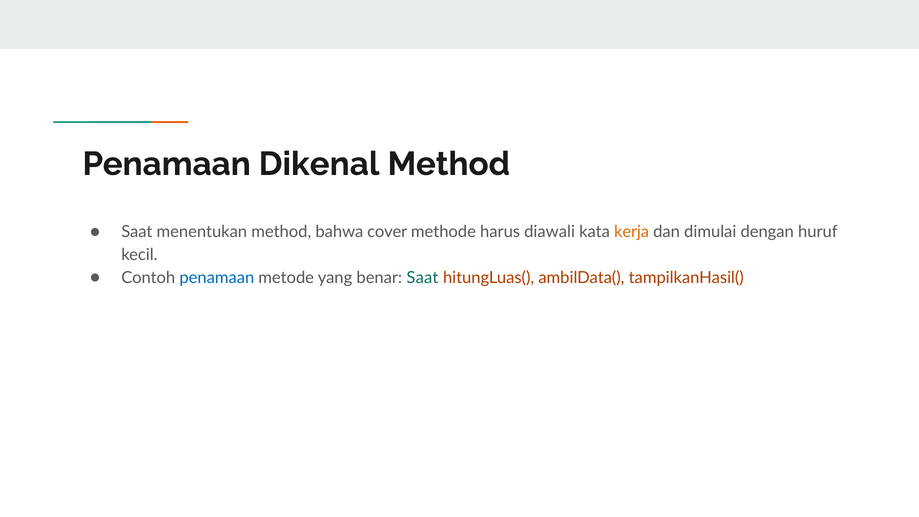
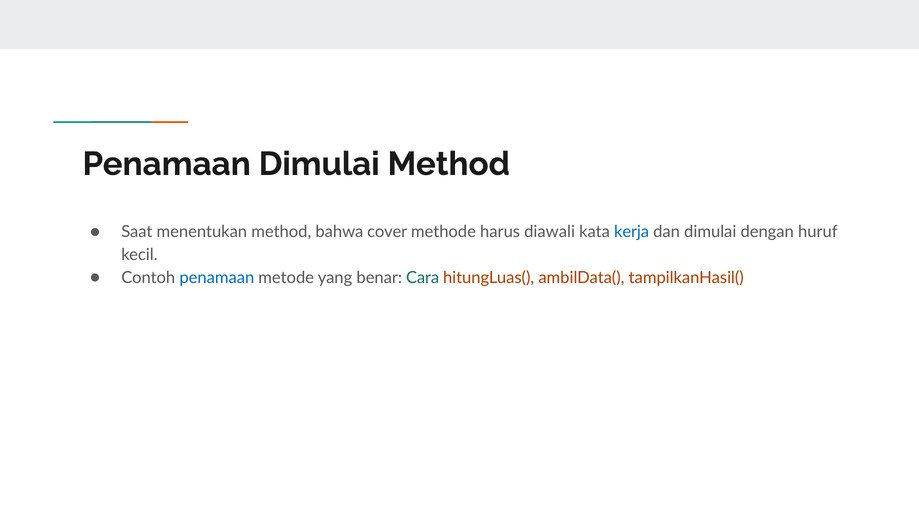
Penamaan Dikenal: Dikenal -> Dimulai (319, 164)
kerja colour: orange -> blue (632, 232)
benar Saat: Saat -> Cara (423, 278)
